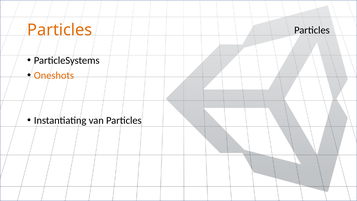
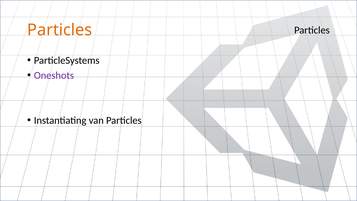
Oneshots colour: orange -> purple (54, 75)
